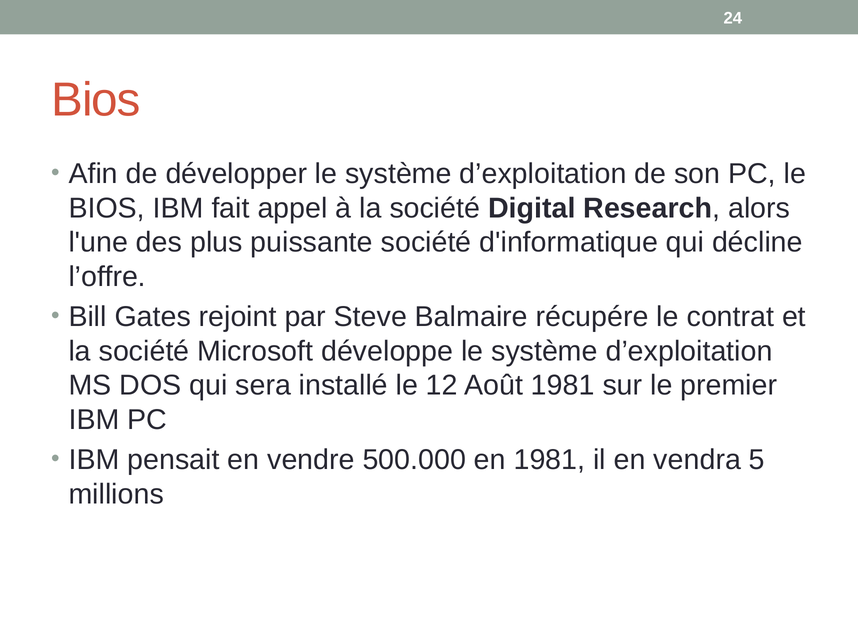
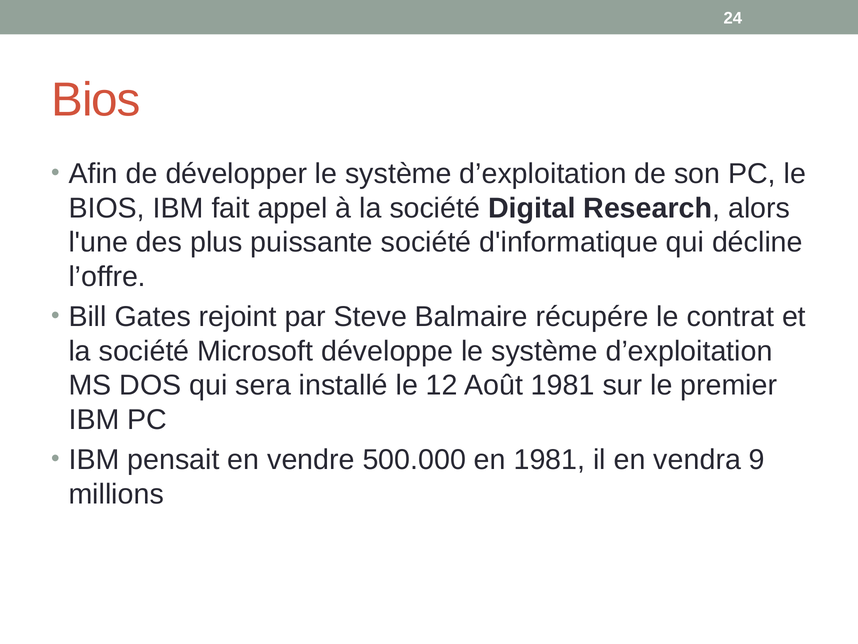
5: 5 -> 9 (757, 460)
